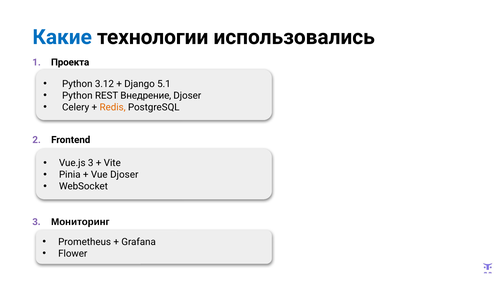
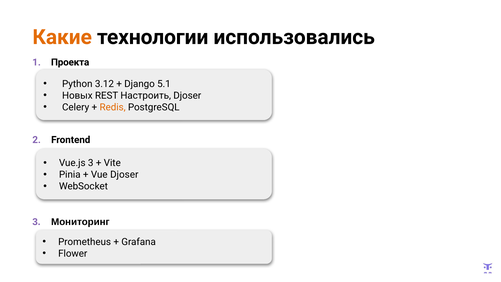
Какие colour: blue -> orange (62, 37)
Python: Python -> Новых (77, 95)
Внедрение: Внедрение -> Настроить (146, 95)
